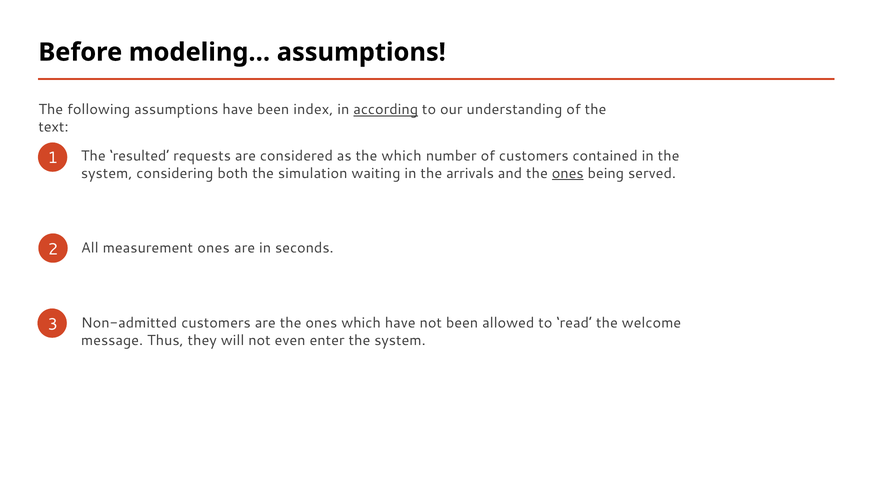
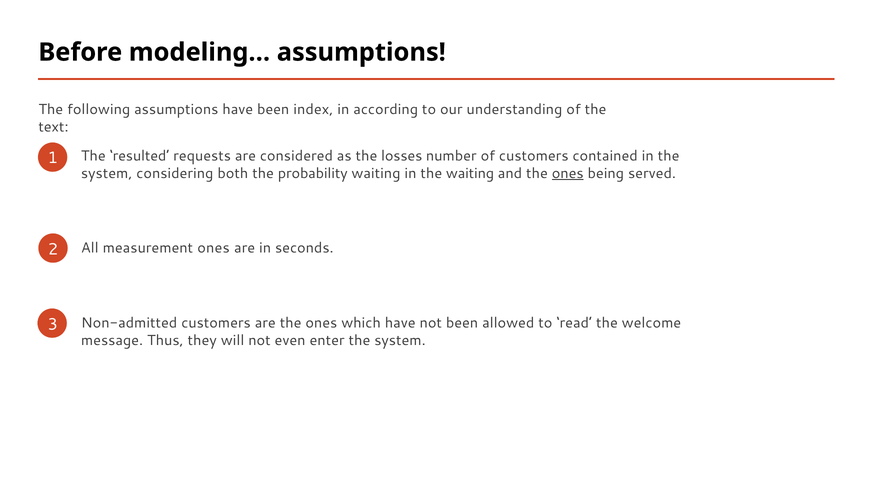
according underline: present -> none (386, 110)
the which: which -> losses (402, 156)
simulation: simulation -> probability (313, 173)
the arrivals: arrivals -> waiting (470, 173)
